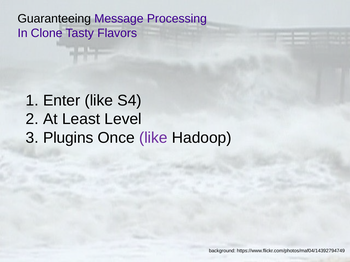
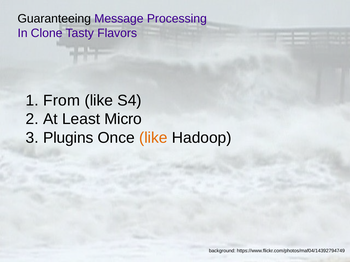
Enter: Enter -> From (62, 101)
Level: Level -> Micro (123, 119)
like colour: purple -> orange (153, 138)
